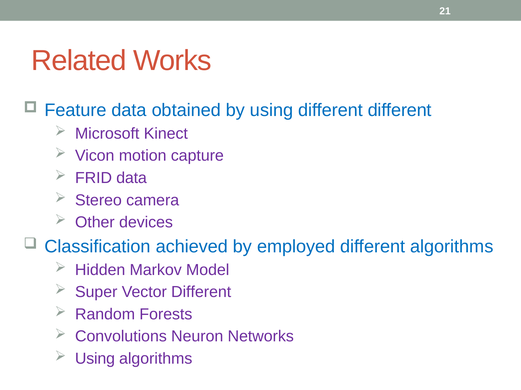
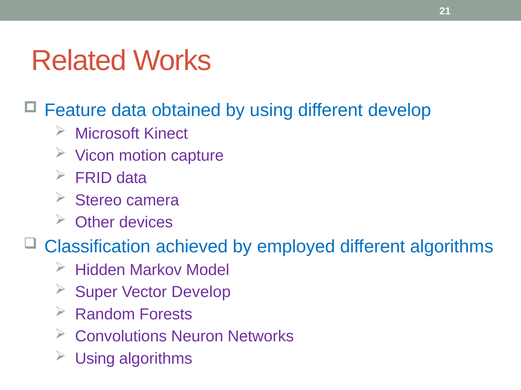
different different: different -> develop (400, 110)
Vector Different: Different -> Develop (201, 293)
